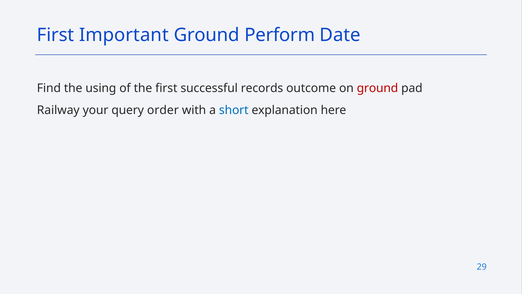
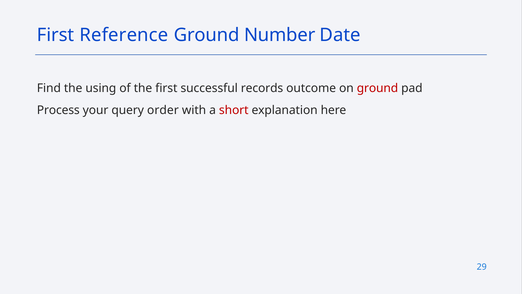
Important: Important -> Reference (124, 35)
Perform: Perform -> Number (280, 35)
Railway: Railway -> Process (58, 110)
short colour: blue -> red (234, 110)
